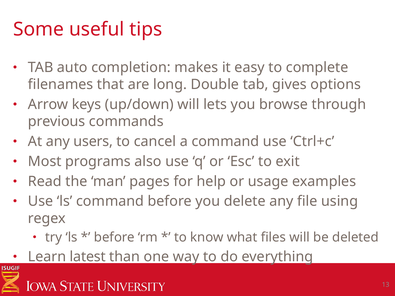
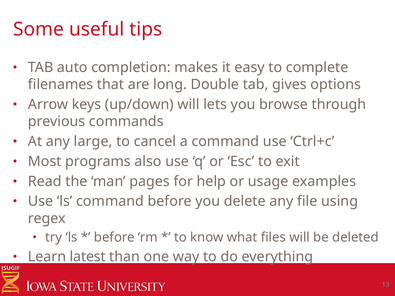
users: users -> large (93, 142)
